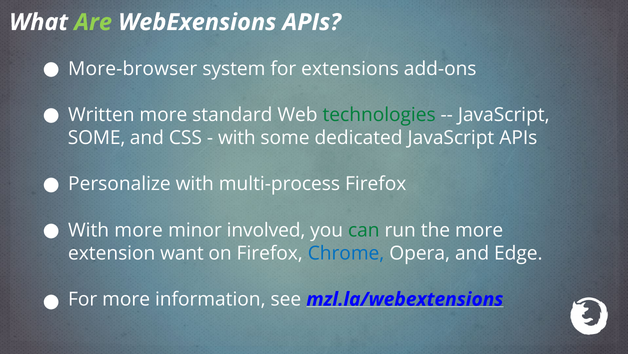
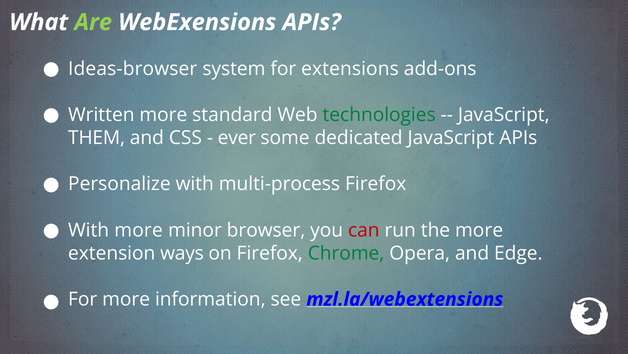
More-browser: More-browser -> Ideas-browser (133, 69)
SOME: SOME -> THEM (97, 138)
with: with -> ever (237, 138)
involved: involved -> browser (266, 230)
can colour: green -> red (364, 230)
want: want -> ways (182, 253)
Chrome colour: blue -> green (346, 253)
